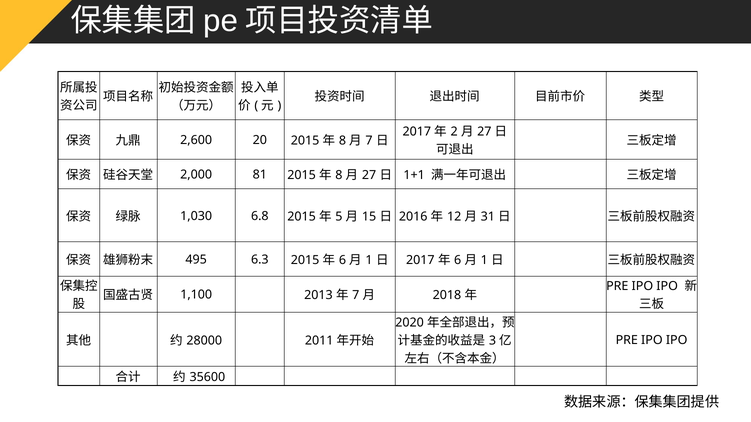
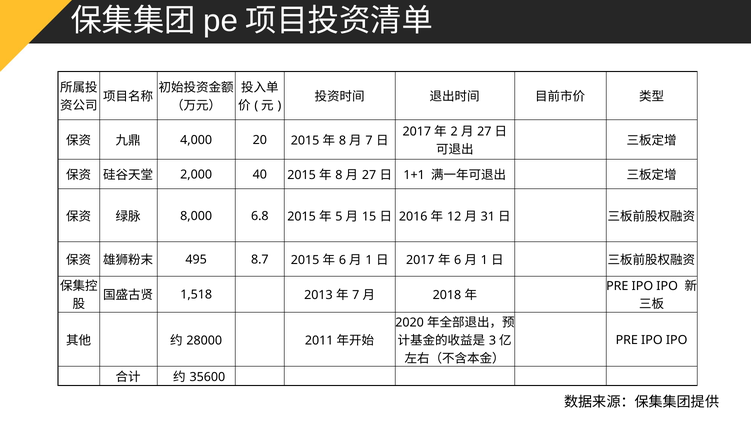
2,600: 2,600 -> 4,000 (196, 140)
81: 81 -> 40 (260, 175)
1,030: 1,030 -> 8,000 (196, 216)
6.3: 6.3 -> 8.7 (260, 260)
1,100: 1,100 -> 1,518 (196, 295)
